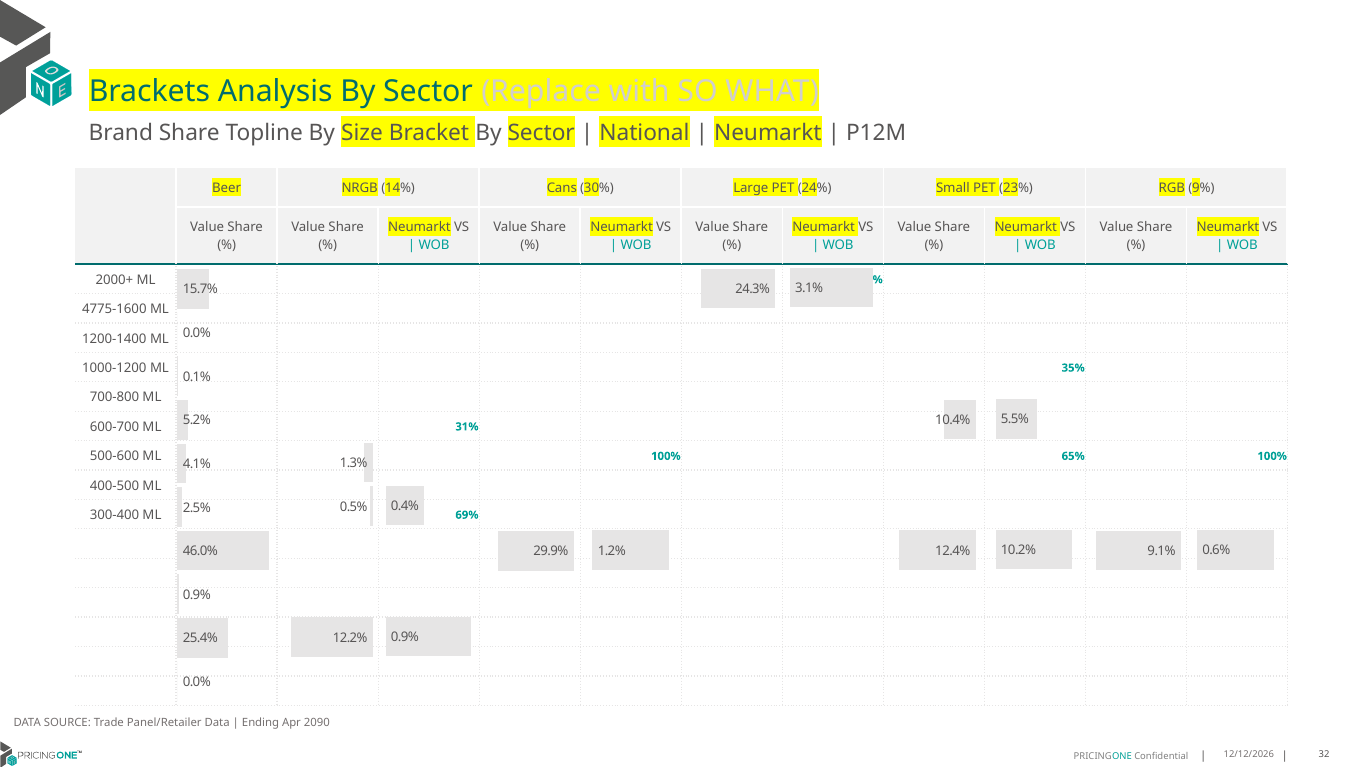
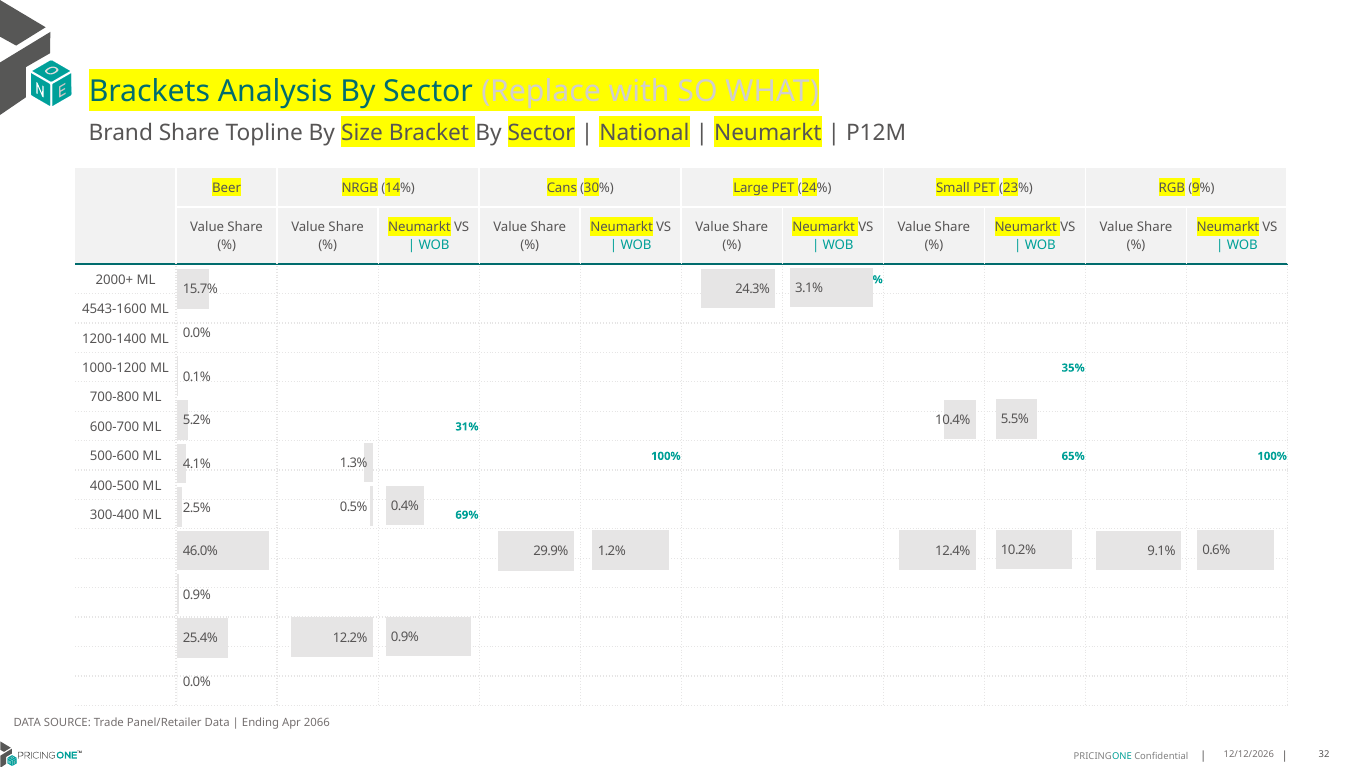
4775-1600: 4775-1600 -> 4543-1600 (114, 309)
2090: 2090 -> 2066 (317, 722)
